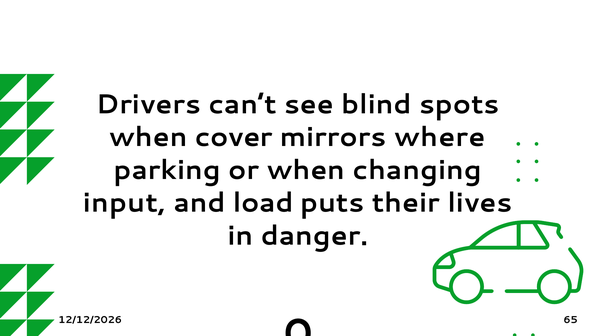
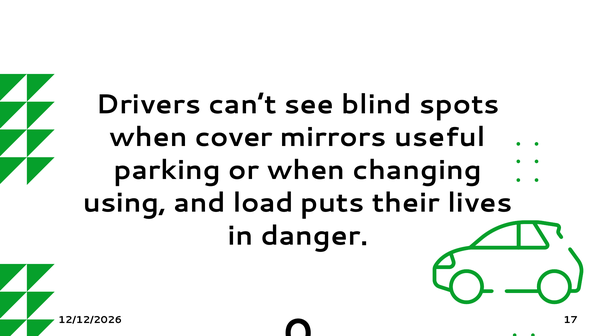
where: where -> useful (440, 137)
input: input -> using (125, 203)
65: 65 -> 17 (571, 320)
